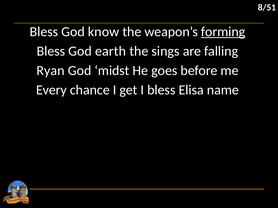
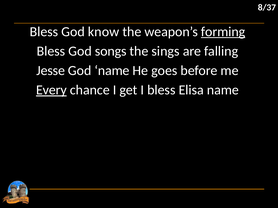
8/51: 8/51 -> 8/37 (267, 7)
earth: earth -> songs (111, 51)
Ryan: Ryan -> Jesse (51, 71)
God midst: midst -> name (112, 71)
Every underline: none -> present (51, 90)
